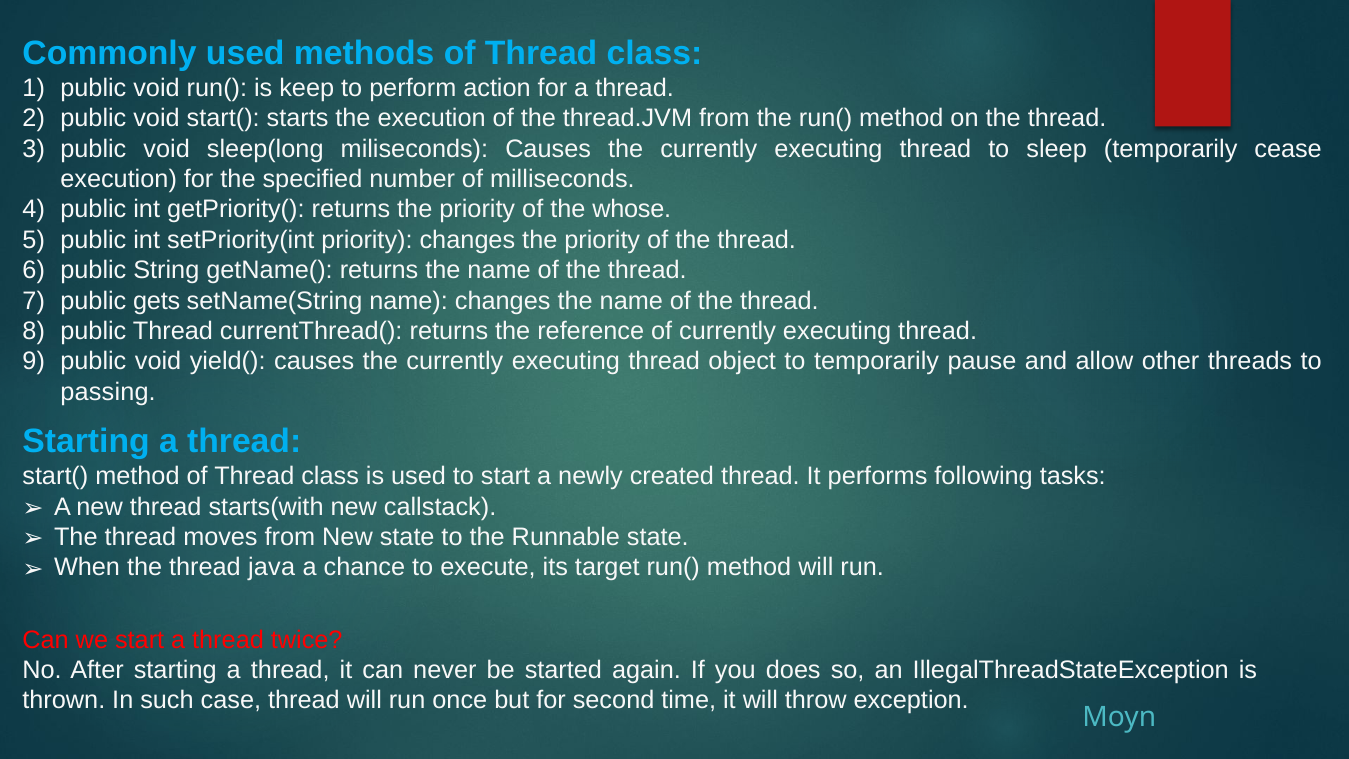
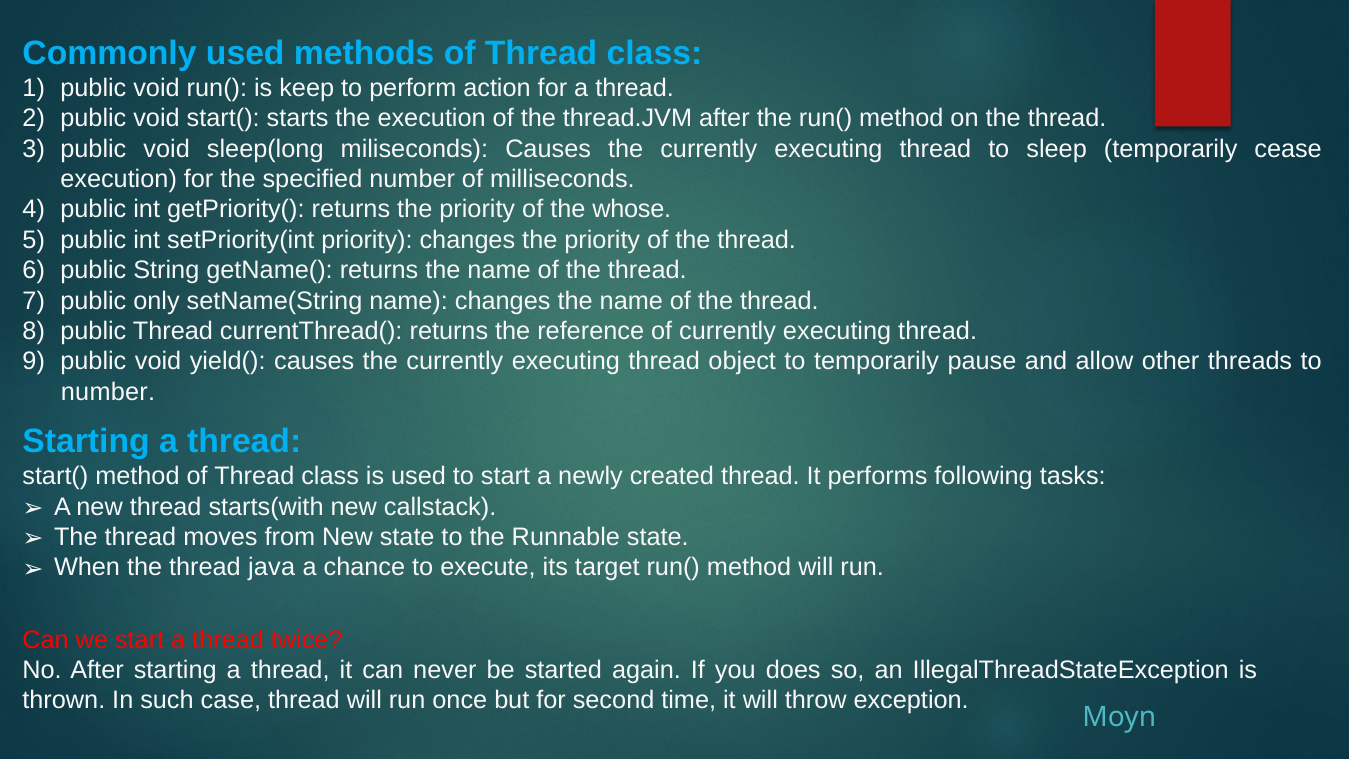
thread.JVM from: from -> after (724, 119)
gets: gets -> only (157, 301)
passing: passing -> number (108, 392)
